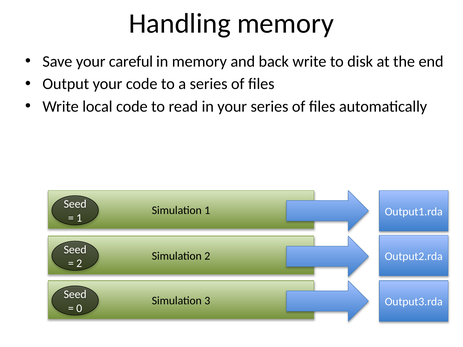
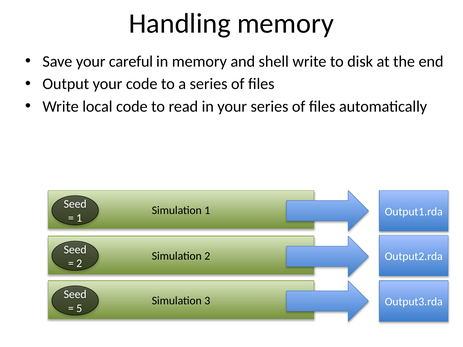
back: back -> shell (274, 62)
0: 0 -> 5 (79, 308)
